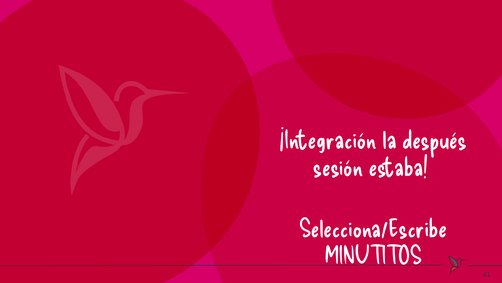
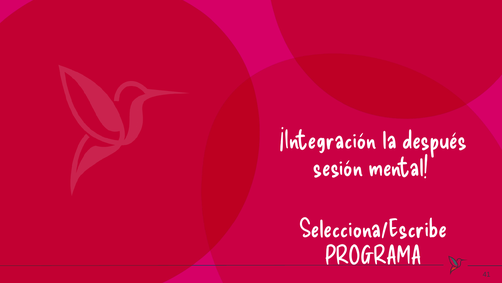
estaba: estaba -> mental (398, 167)
MINUTITOS: MINUTITOS -> PROGRAMA (373, 256)
